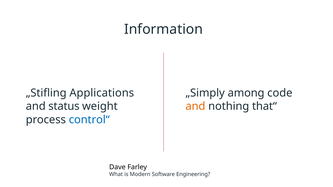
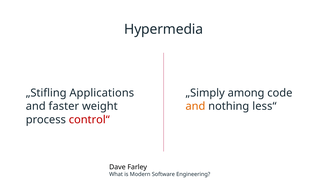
Information: Information -> Hypermedia (164, 29)
status: status -> faster (64, 106)
that“: that“ -> less“ (264, 106)
control“ colour: blue -> red (89, 120)
